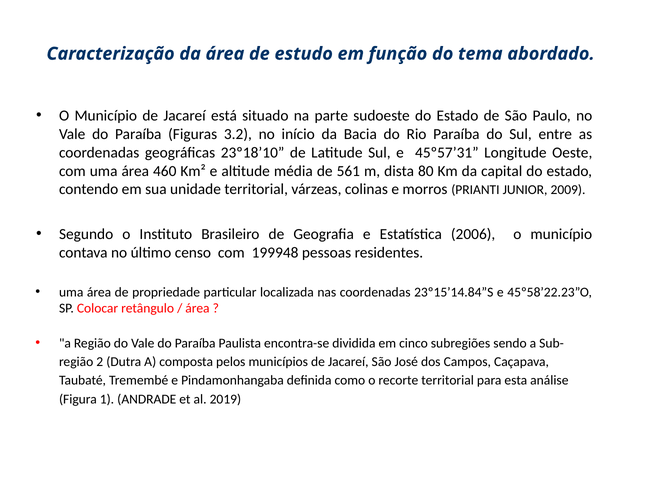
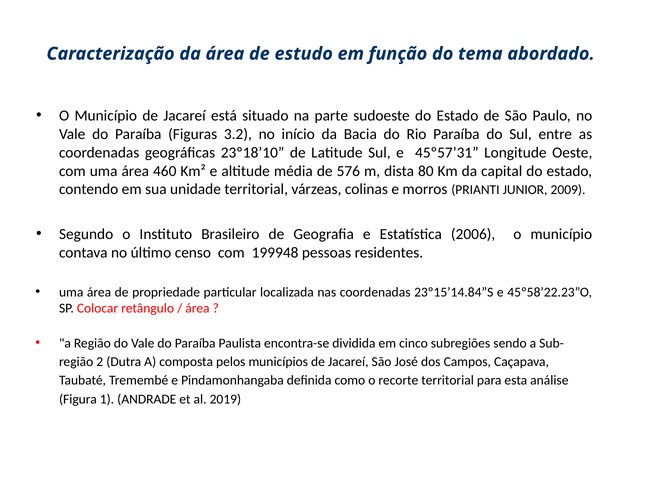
561: 561 -> 576 (348, 171)
